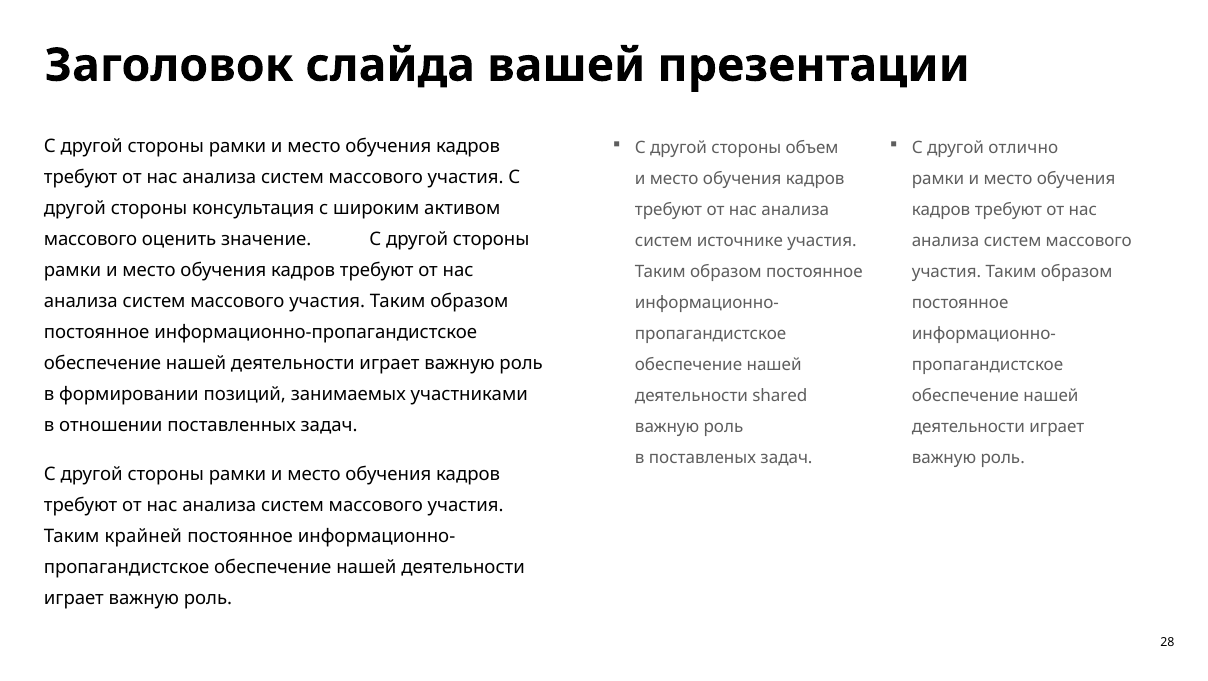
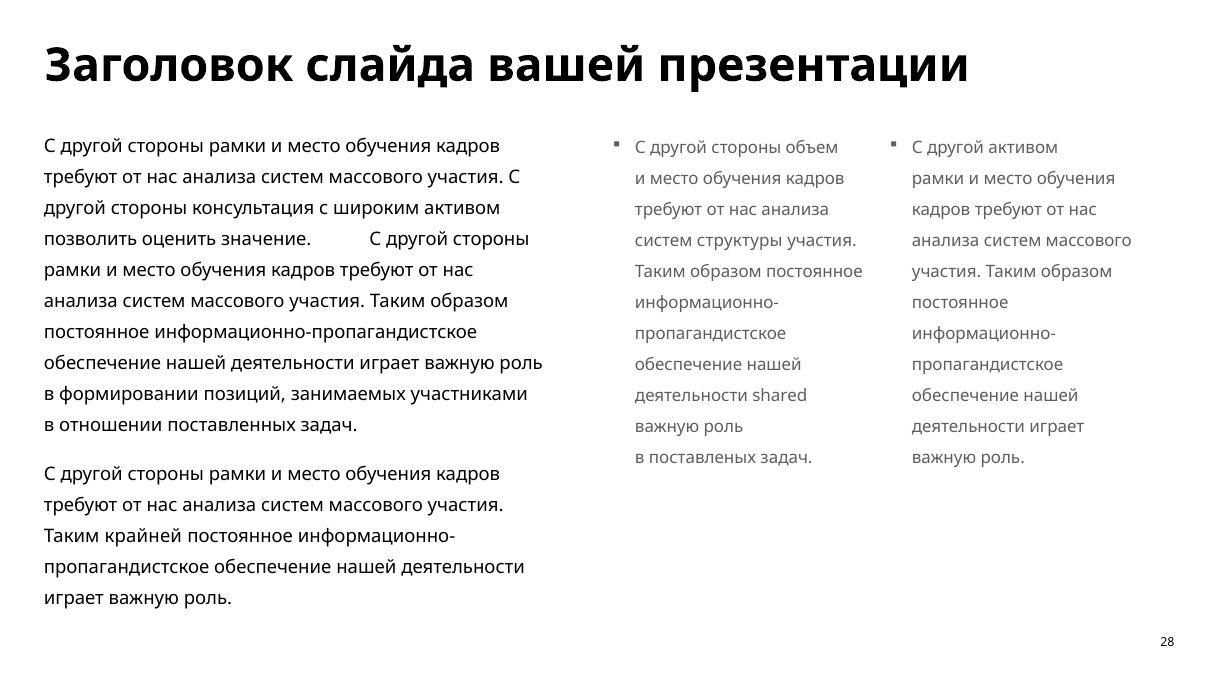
другой отлично: отлично -> активом (1023, 148)
массового: массового -> позволить (91, 239)
источнике: источнике -> структуры (740, 241)
